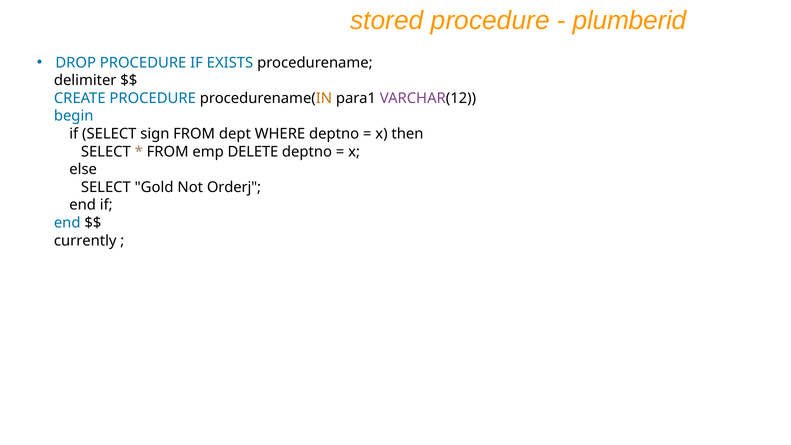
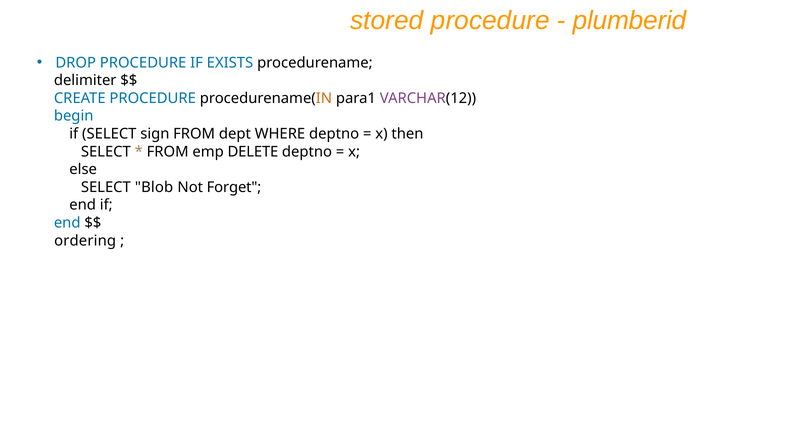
Gold: Gold -> Blob (154, 187)
Orderj: Orderj -> Forget (234, 187)
currently: currently -> ordering (85, 241)
